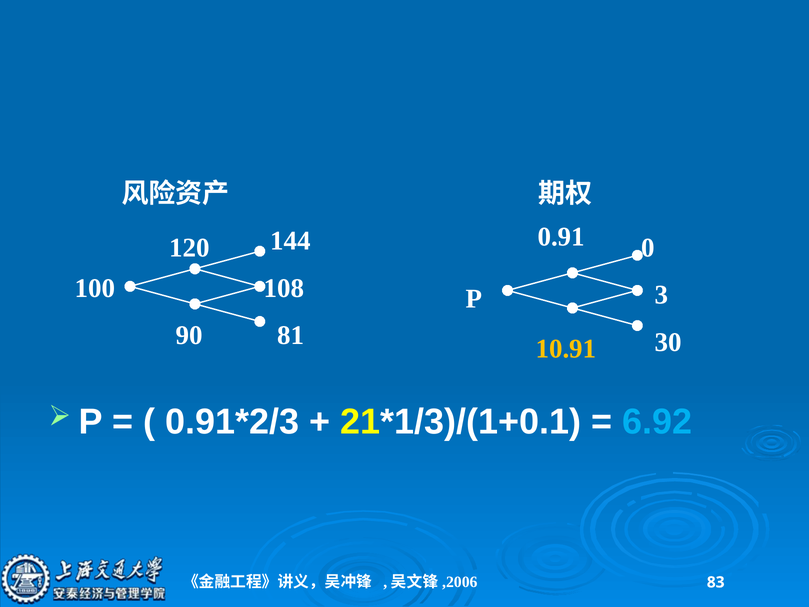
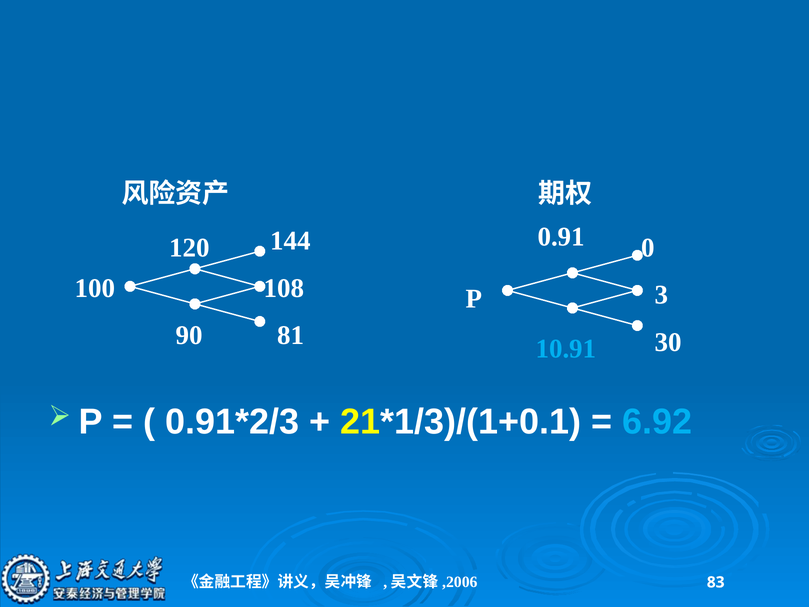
10.91 colour: yellow -> light blue (566, 349)
